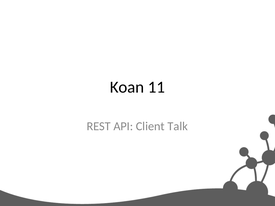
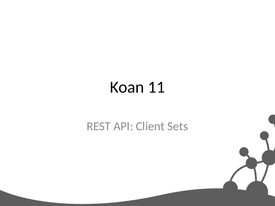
Talk: Talk -> Sets (178, 126)
